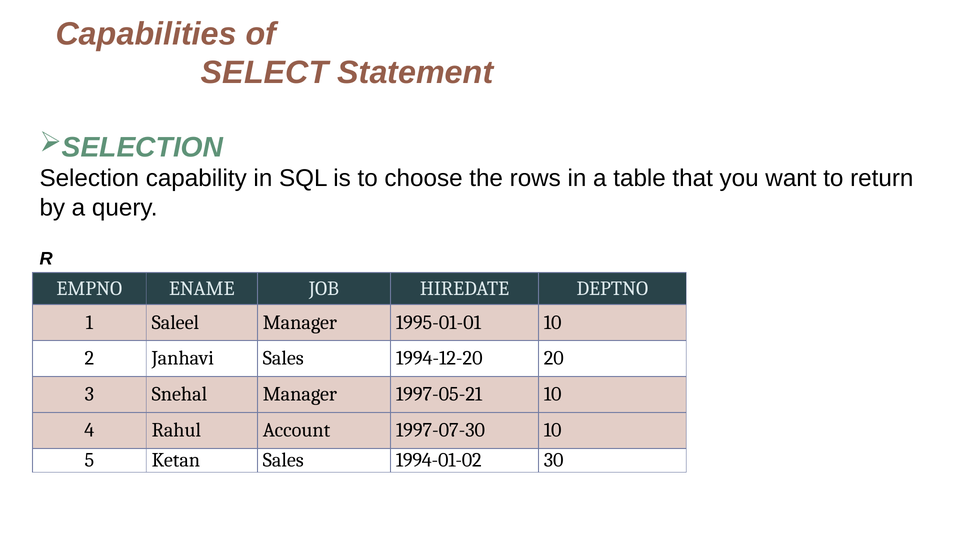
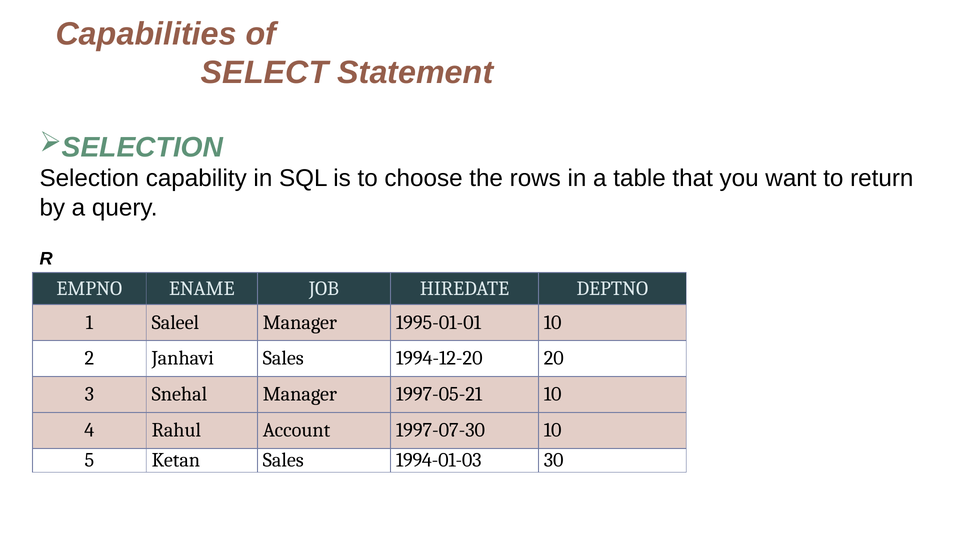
1994-01-02: 1994-01-02 -> 1994-01-03 (439, 460)
